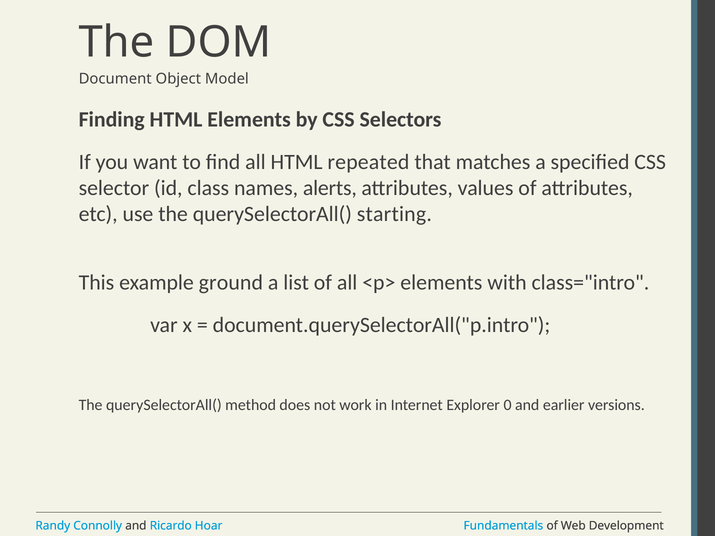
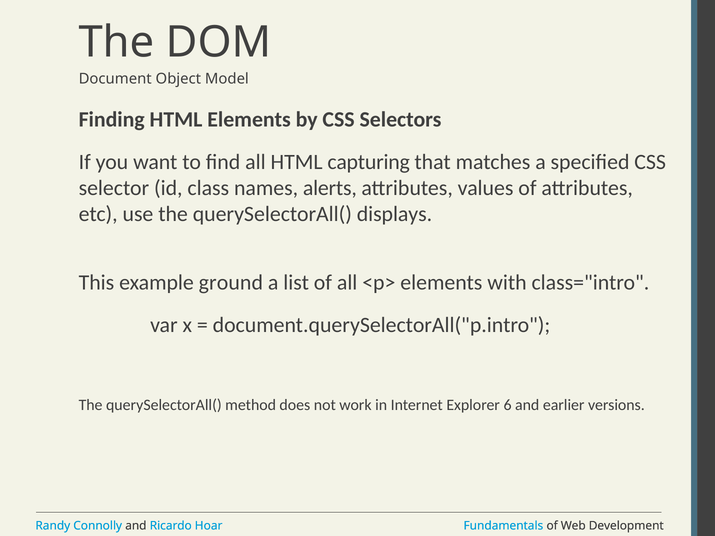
repeated: repeated -> capturing (369, 162)
starting: starting -> displays (394, 214)
0: 0 -> 6 (508, 405)
